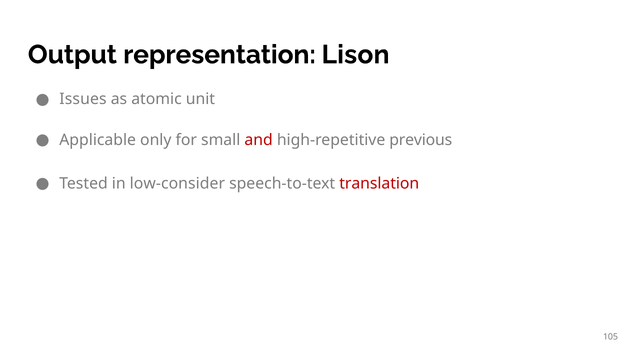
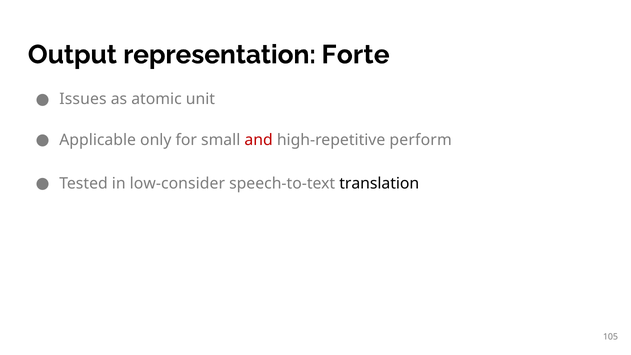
Lison: Lison -> Forte (356, 55)
previous: previous -> perform (421, 140)
translation colour: red -> black (379, 183)
